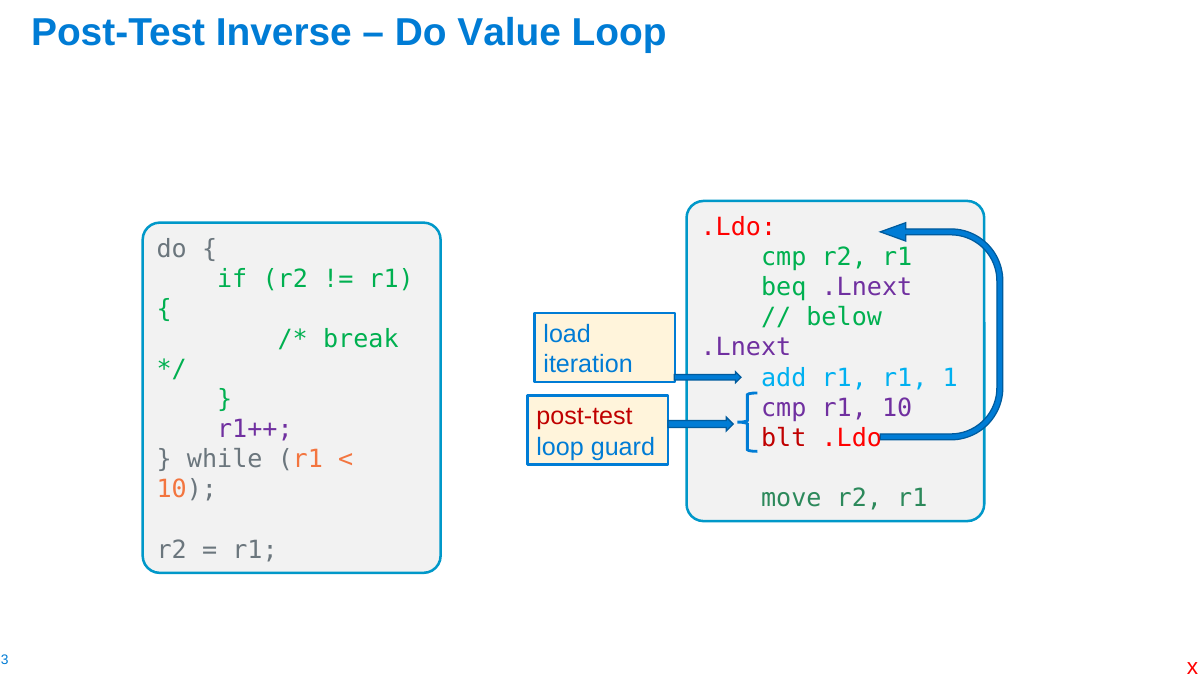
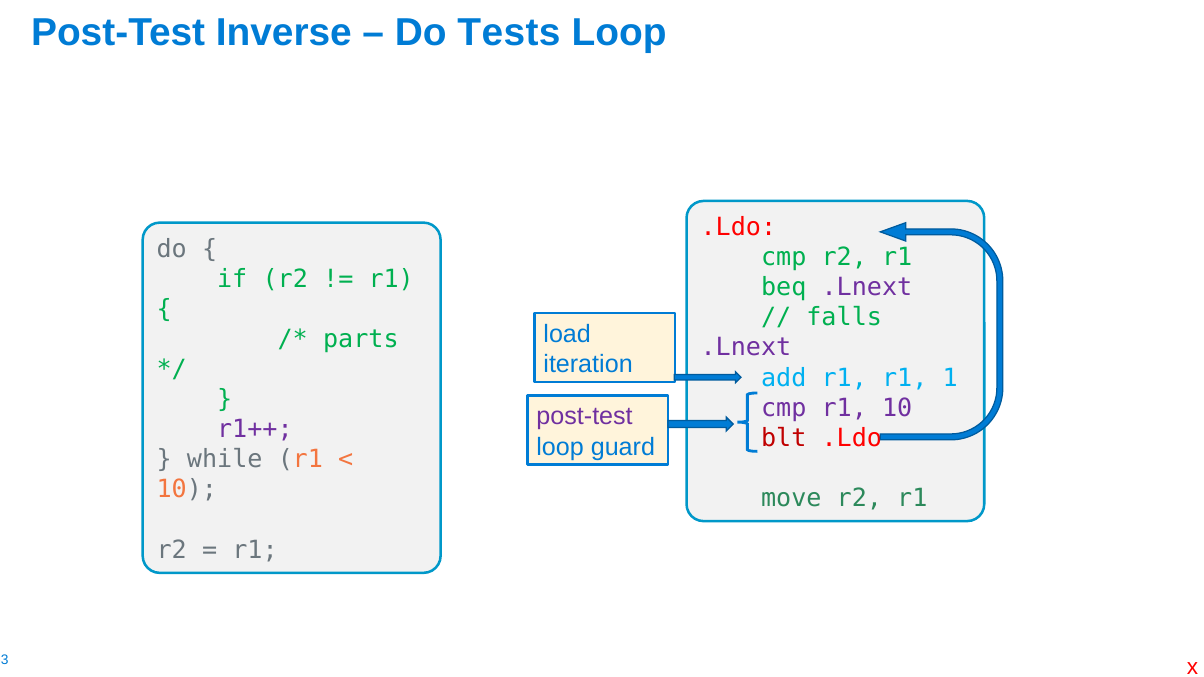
Value: Value -> Tests (509, 33)
below: below -> falls (844, 318)
break: break -> parts (361, 339)
post-test colour: red -> purple (585, 417)
